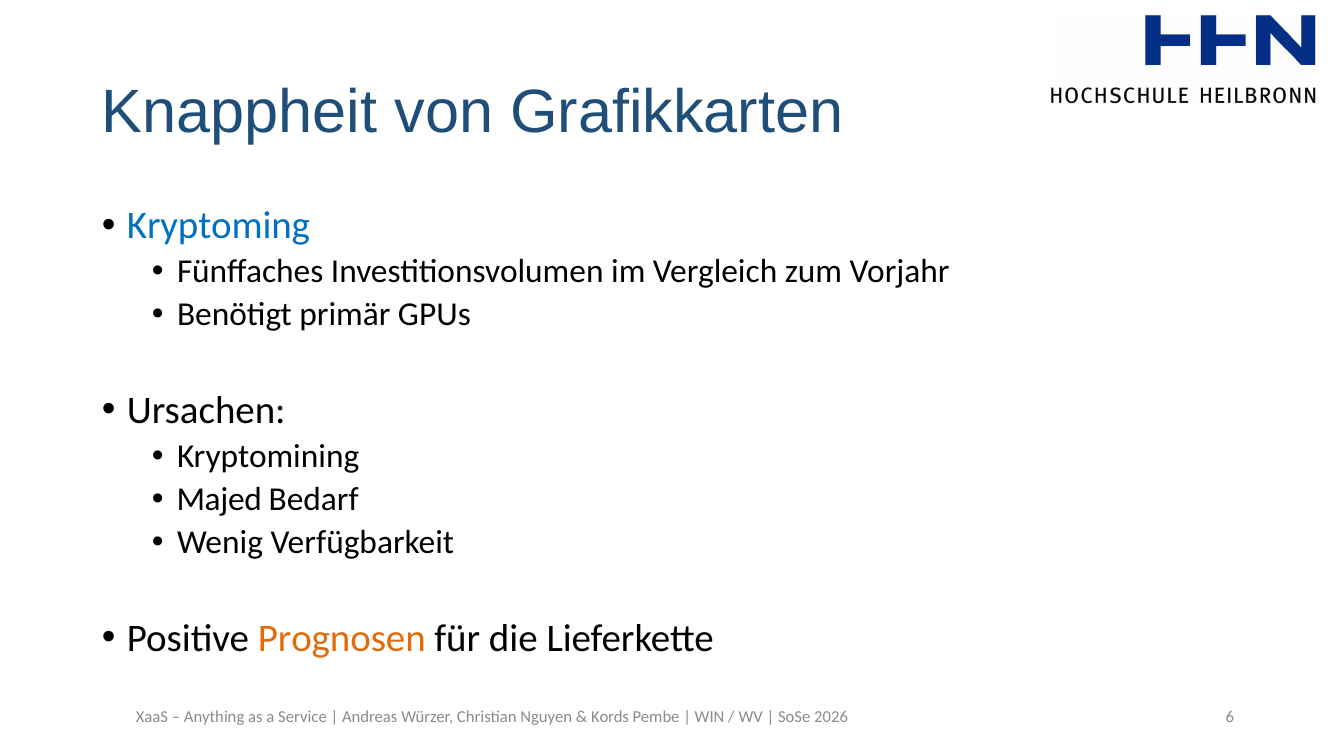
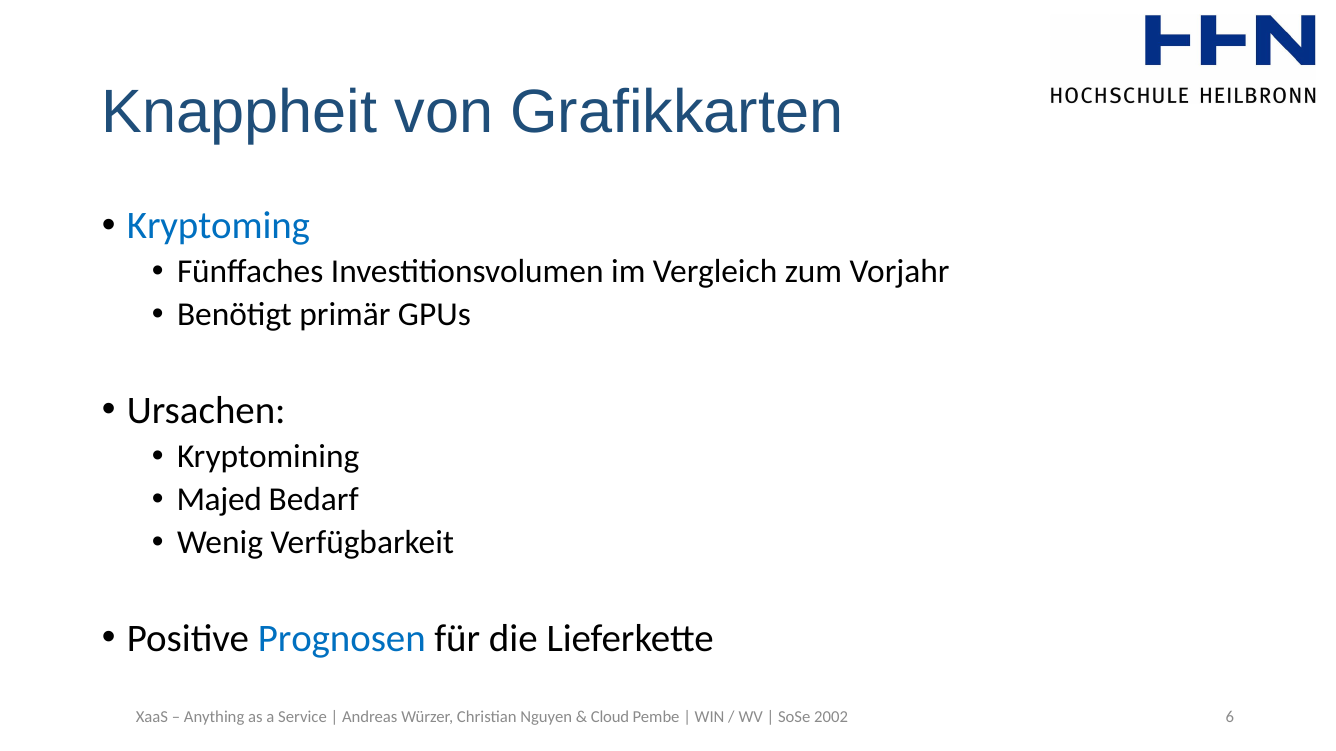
Prognosen colour: orange -> blue (342, 639)
Kords: Kords -> Cloud (610, 718)
2026: 2026 -> 2002 (831, 718)
